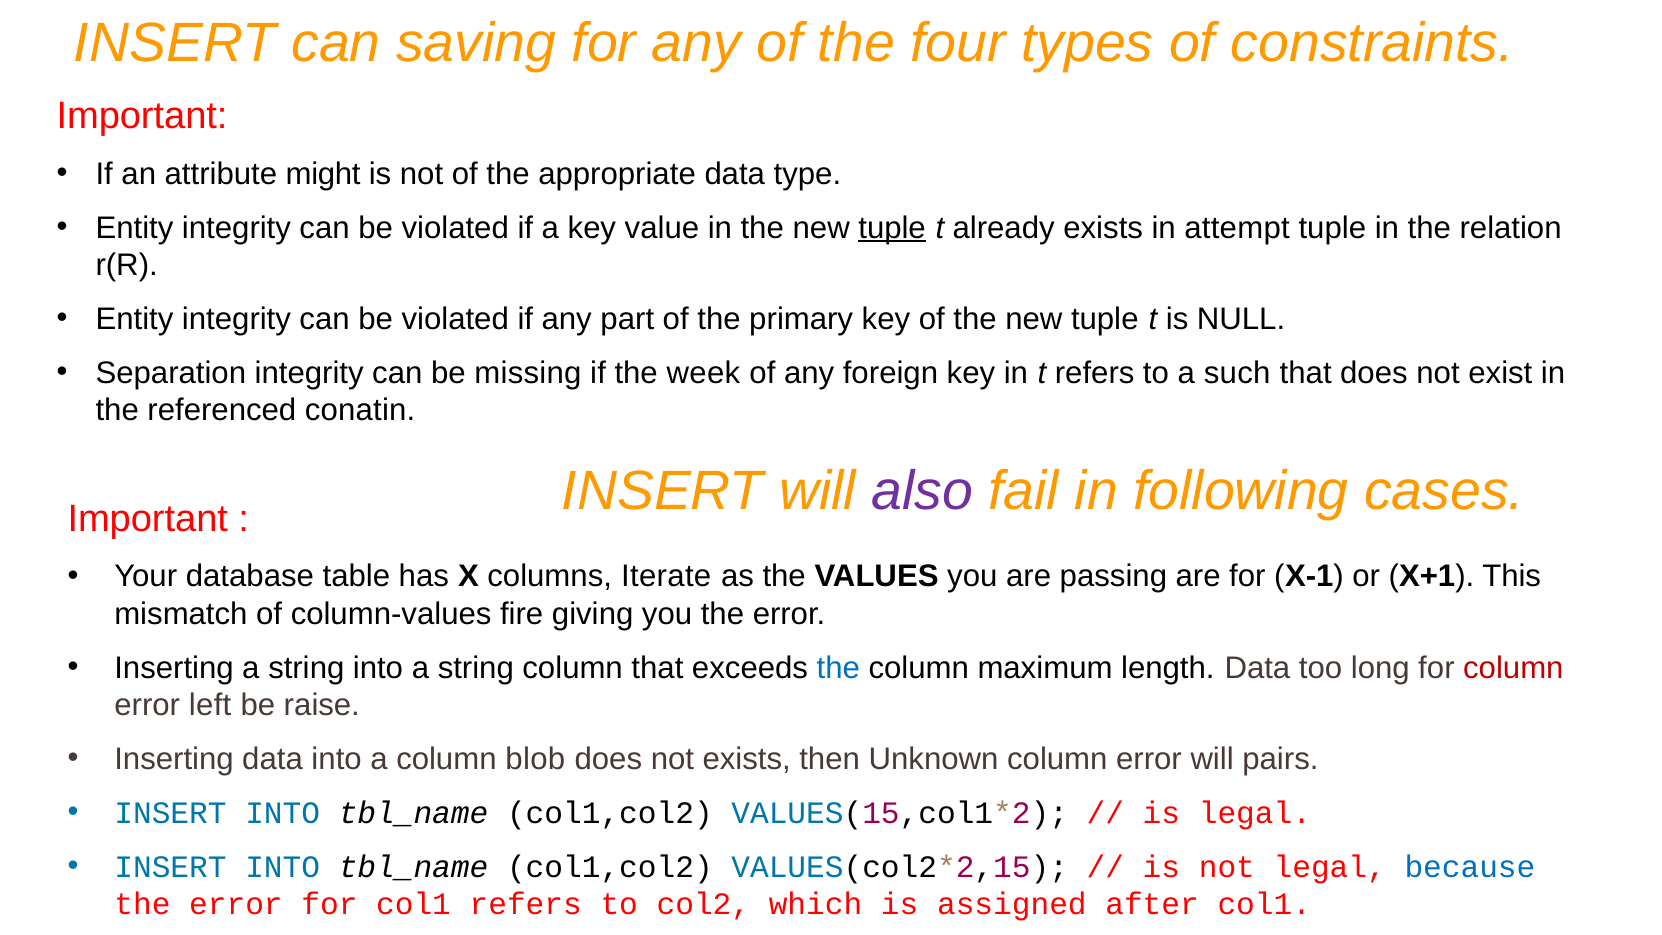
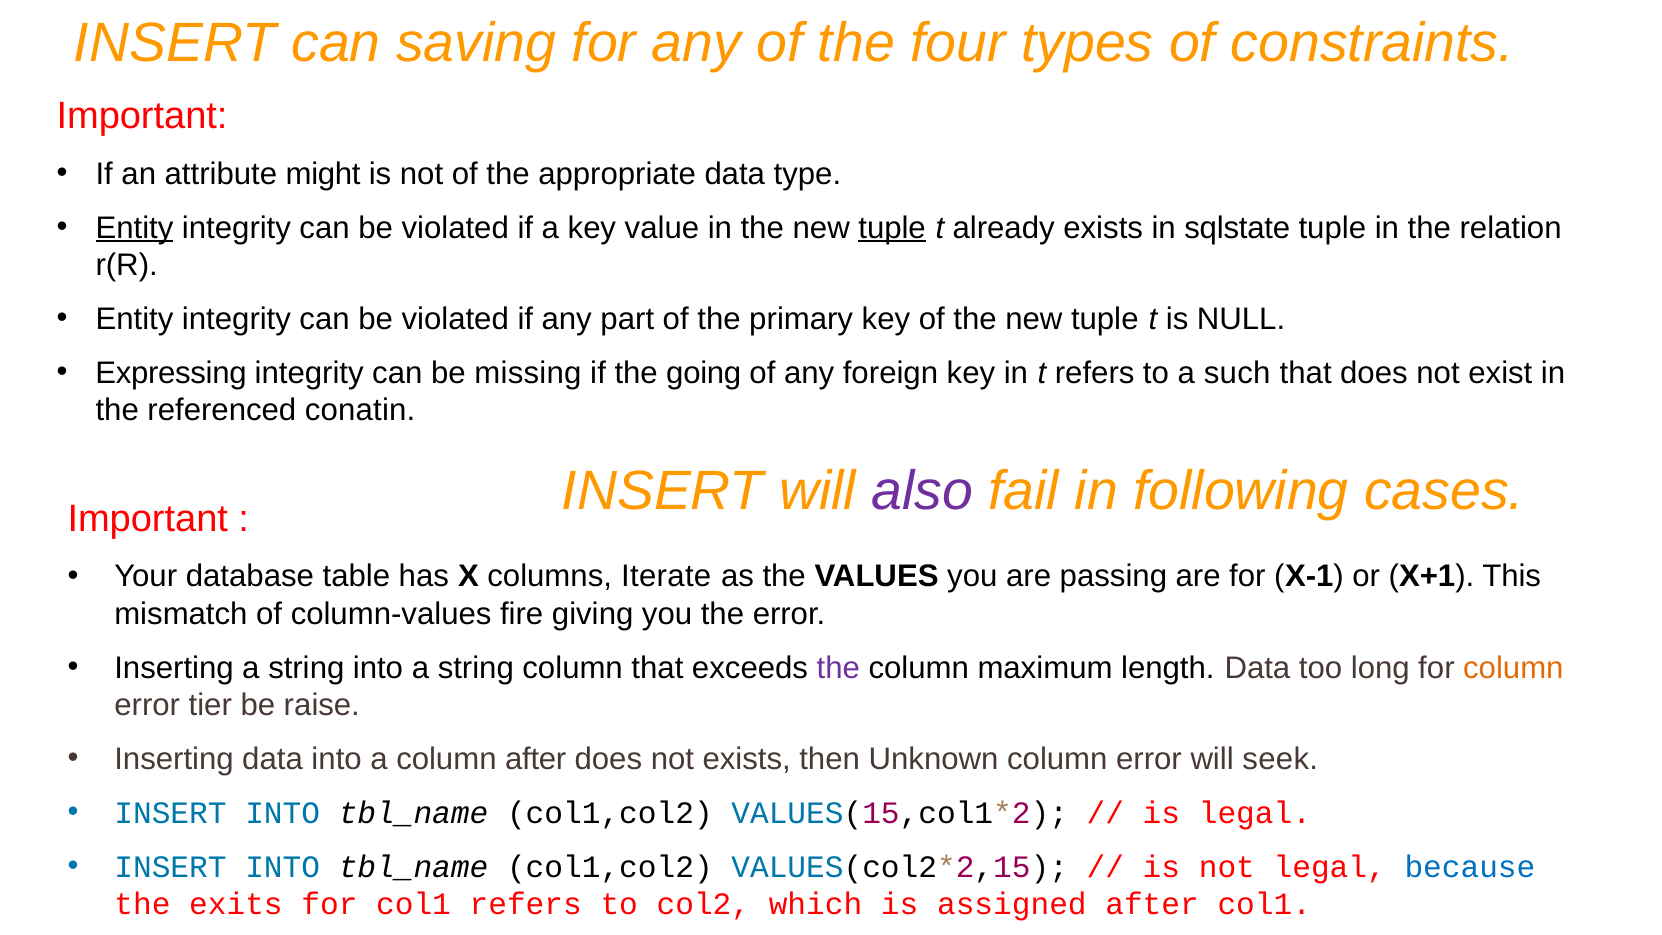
Entity underline: none -> present (135, 228)
attempt: attempt -> sqlstate (1237, 228)
Separation: Separation -> Expressing (171, 373)
week: week -> going (704, 373)
the colour: blue -> purple (838, 668)
column colour: red -> orange (1513, 668)
left: left -> tier (210, 705)
column blob: blob -> after (536, 759)
pairs: pairs -> seek (1280, 759)
error: error -> exits (236, 904)
